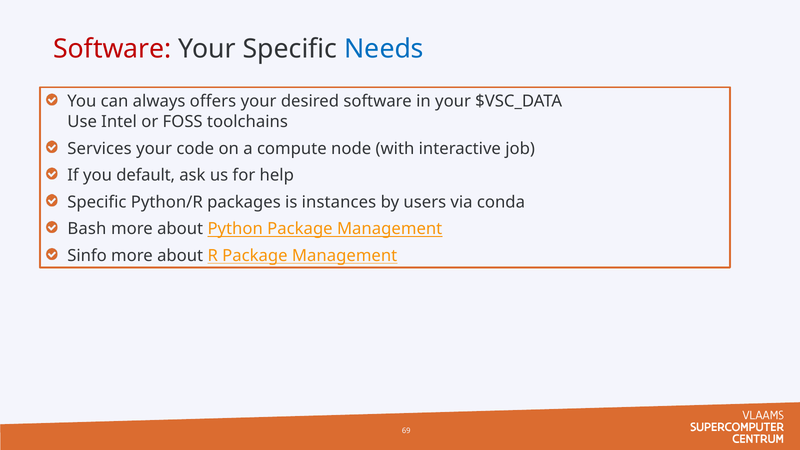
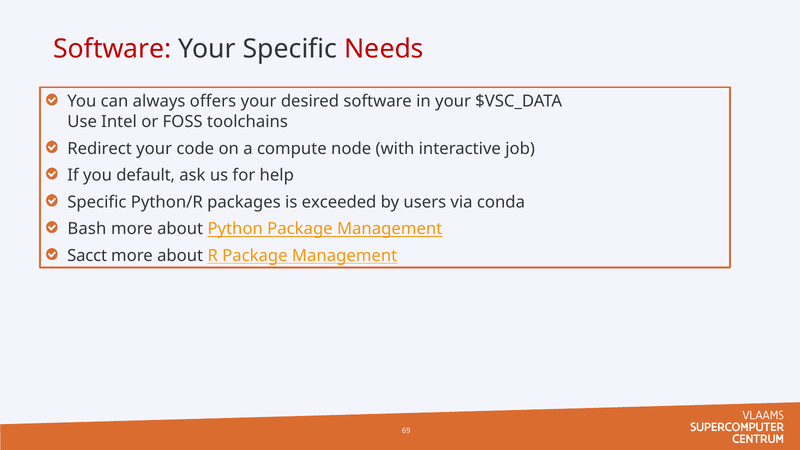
Needs colour: blue -> red (384, 49)
Services: Services -> Redirect (100, 149)
instances: instances -> exceeded (339, 202)
Sinfo: Sinfo -> Sacct (87, 256)
